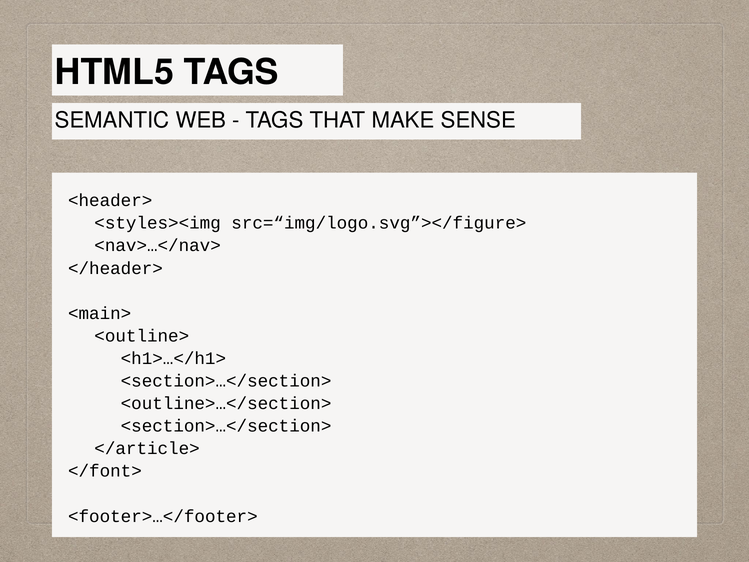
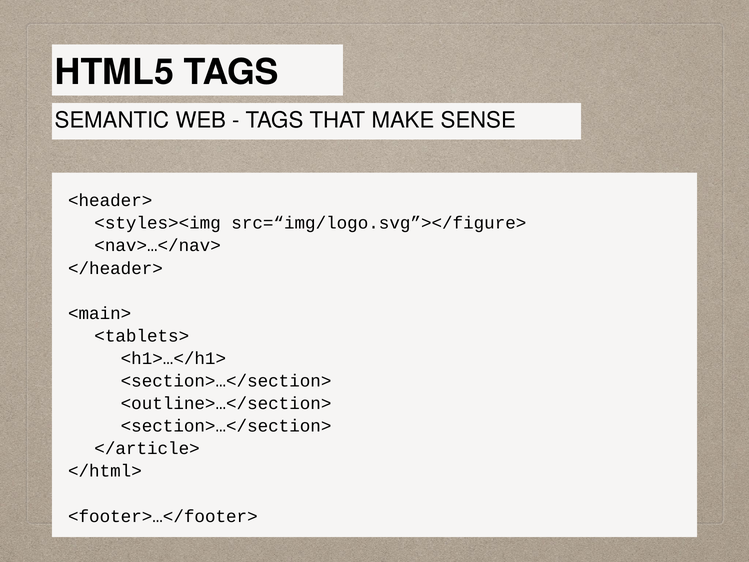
<outline>: <outline> -> <tablets> (142, 336)
</font>: </font> -> </html> (105, 471)
